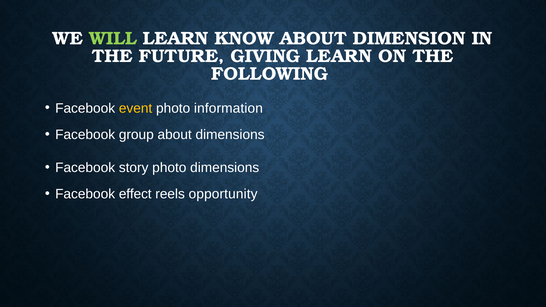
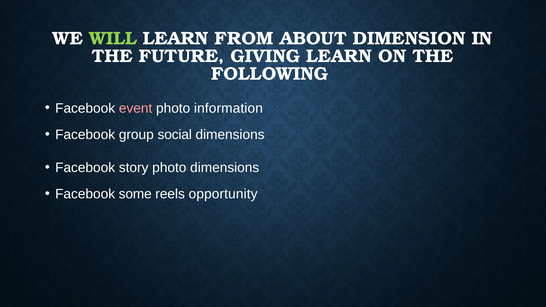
KNOW: KNOW -> FROM (244, 39)
event colour: yellow -> pink (136, 108)
group about: about -> social (175, 135)
effect: effect -> some (135, 194)
